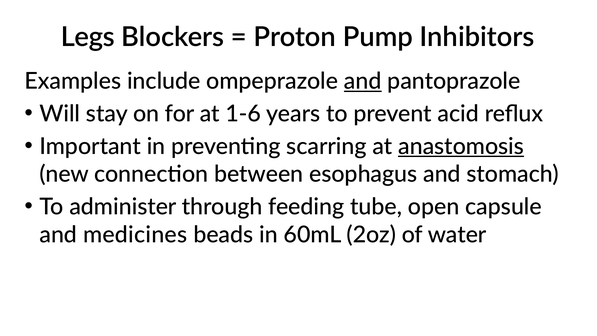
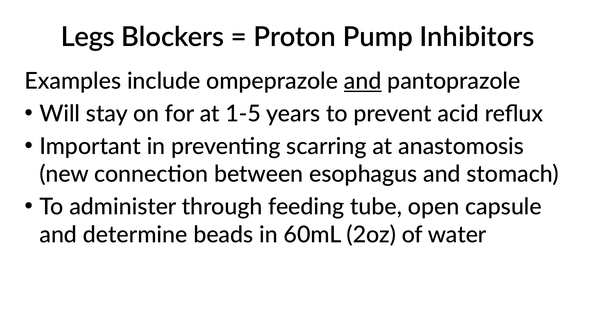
1-6: 1-6 -> 1-5 (243, 114)
anastomosis underline: present -> none (461, 146)
medicines: medicines -> determine (135, 235)
